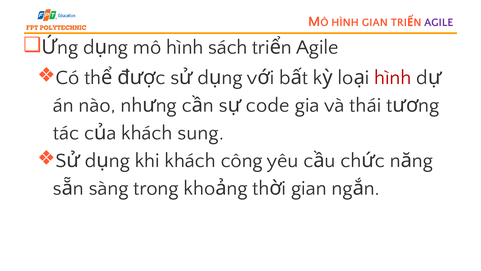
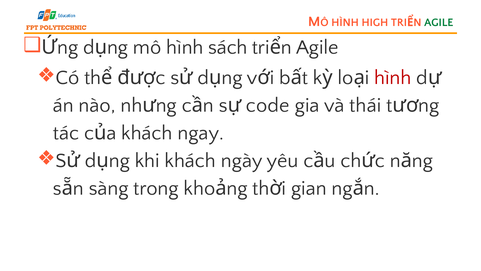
HÌNH GIAN: GIAN -> HIGH (375, 22)
AGILE colour: purple -> green (439, 22)
sung: sung -> ngay (201, 133)
công: công -> ngày (242, 160)
